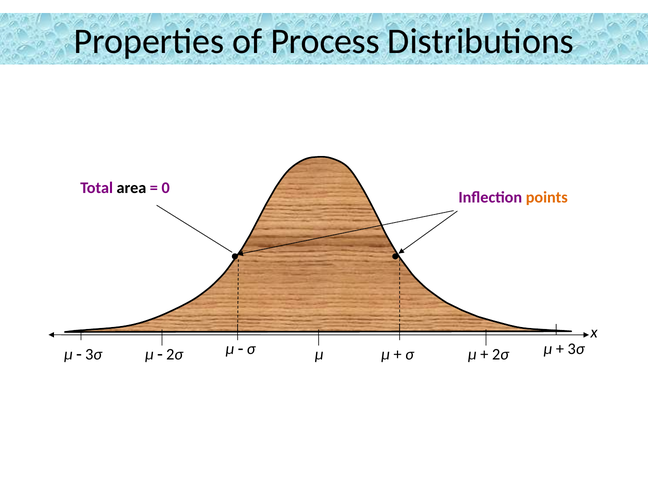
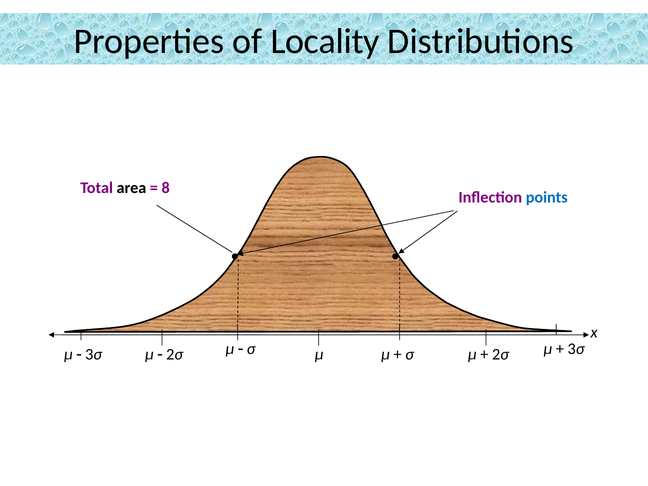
Process: Process -> Locality (325, 41)
0: 0 -> 8 (166, 188)
points colour: orange -> blue (547, 198)
